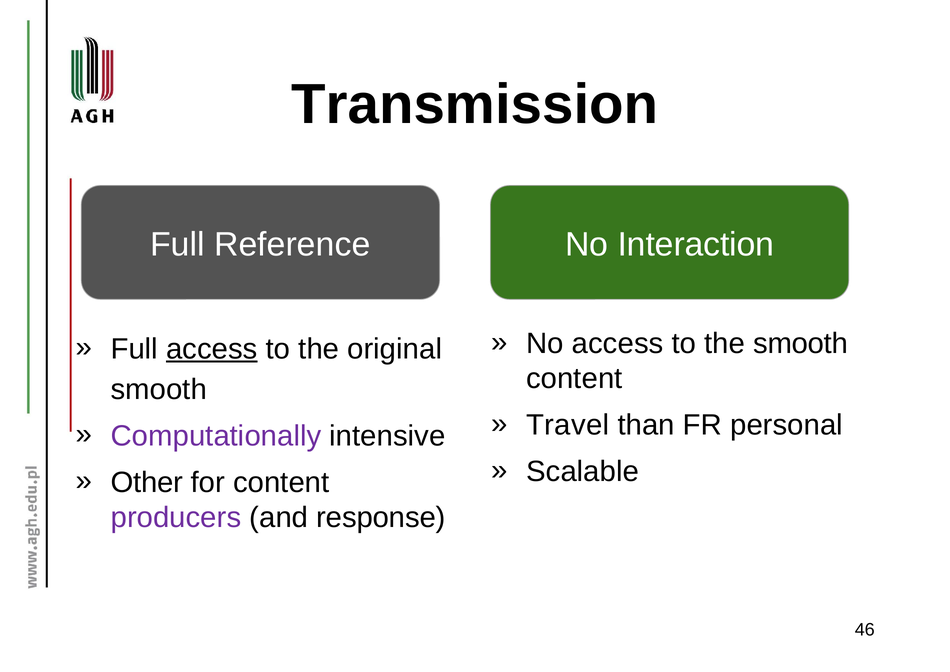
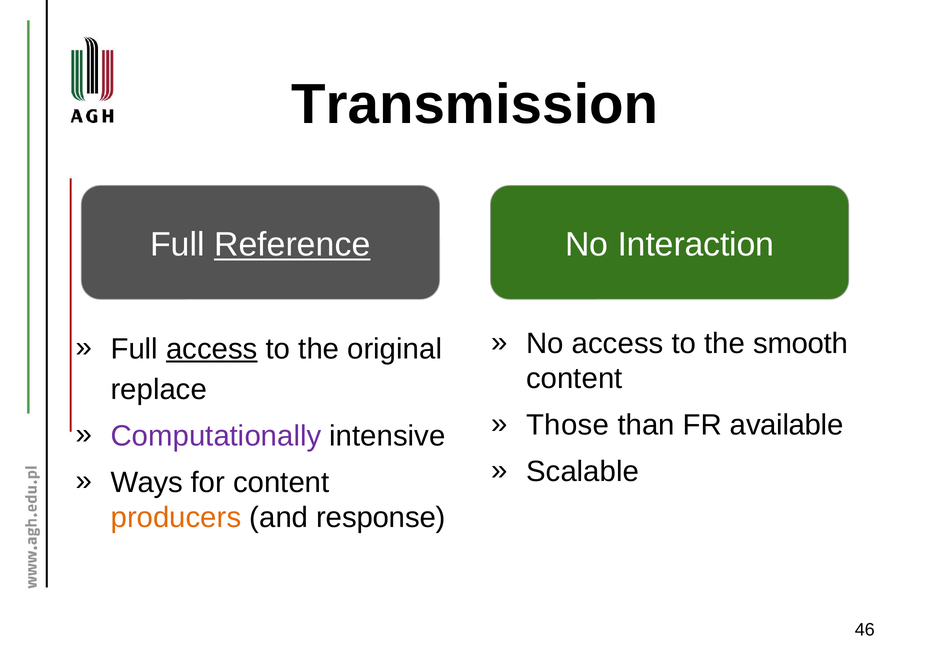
Reference underline: none -> present (292, 245)
smooth: smooth -> replace (159, 389)
Travel: Travel -> Those (568, 425)
personal: personal -> available (787, 425)
Other: Other -> Ways (147, 482)
producers colour: purple -> orange (176, 518)
